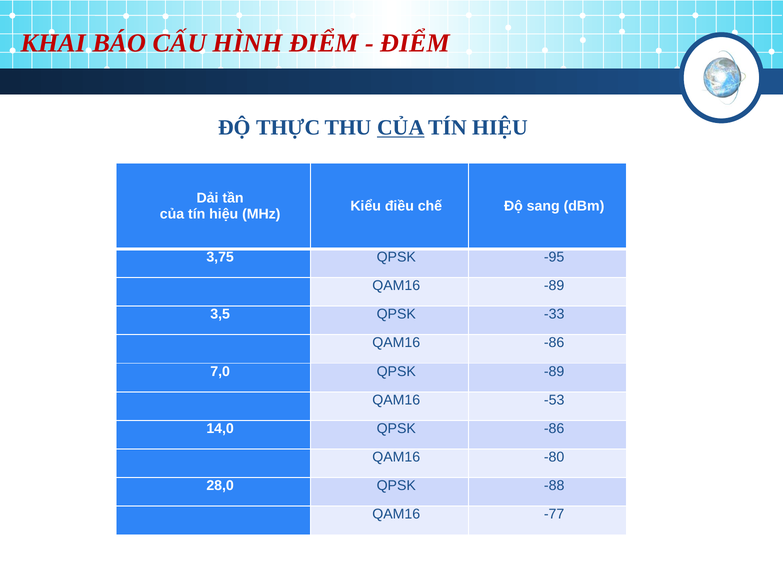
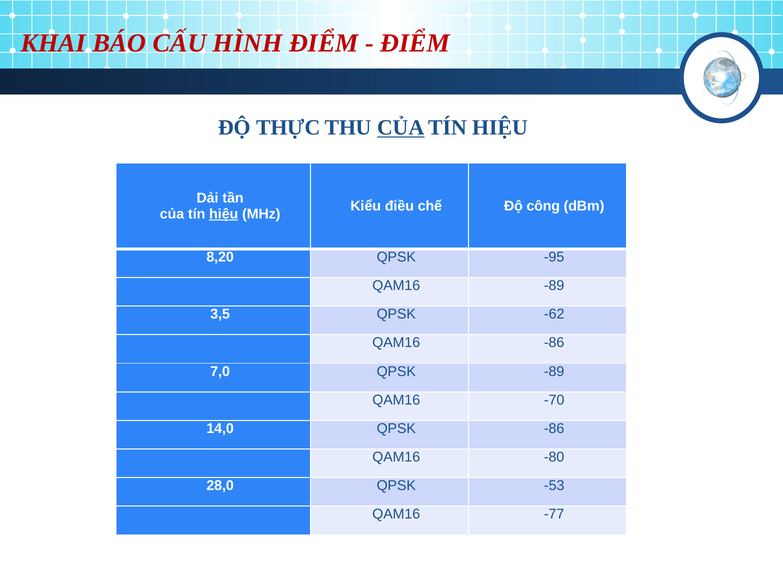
sang: sang -> công (543, 206)
hiệu underline: none -> present (224, 214)
3,75: 3,75 -> 8,20 (220, 257)
-33: -33 -> -62 (554, 314)
-53: -53 -> -70 (554, 400)
-88: -88 -> -53 (554, 486)
